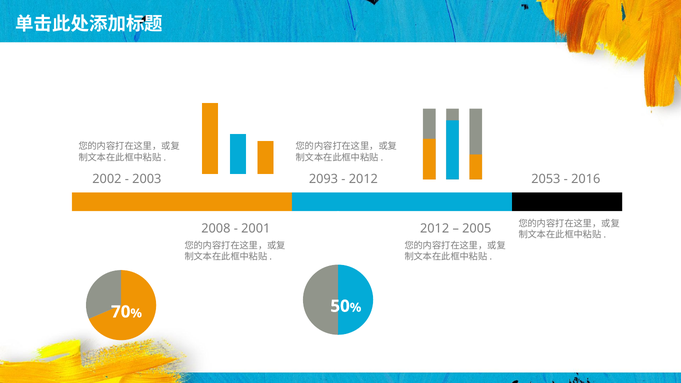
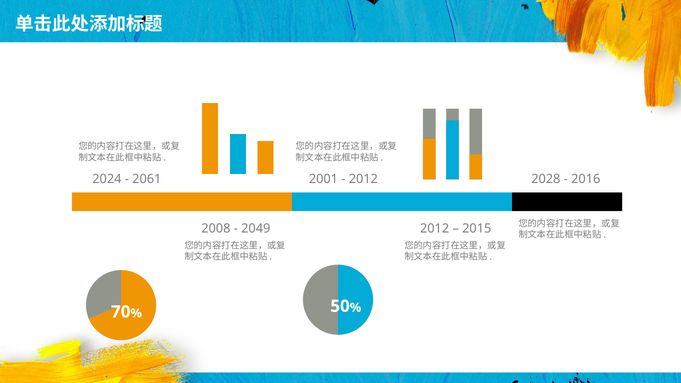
2053: 2053 -> 2028 (546, 179)
2002: 2002 -> 2024 (107, 179)
2003: 2003 -> 2061 (147, 179)
2093: 2093 -> 2001 (323, 179)
2001: 2001 -> 2049 (256, 229)
2005: 2005 -> 2015 (477, 229)
